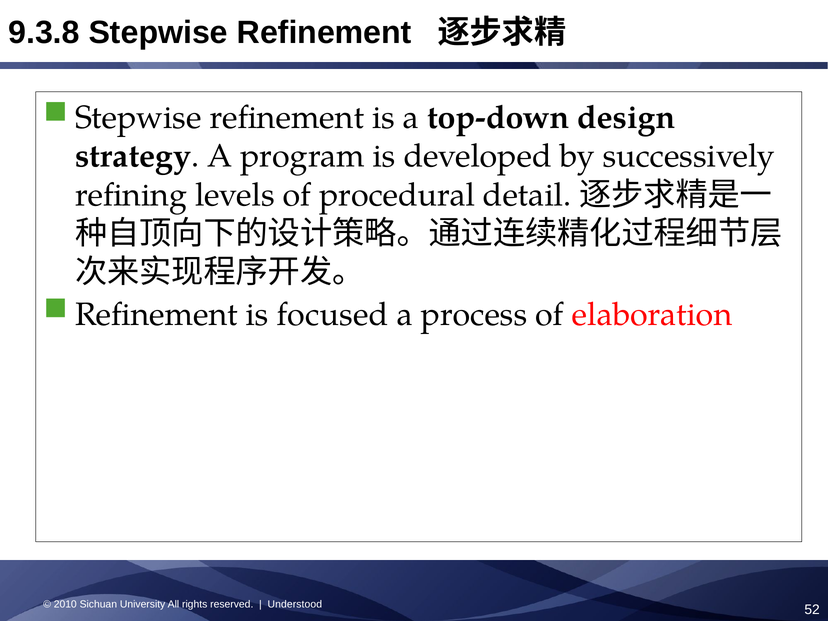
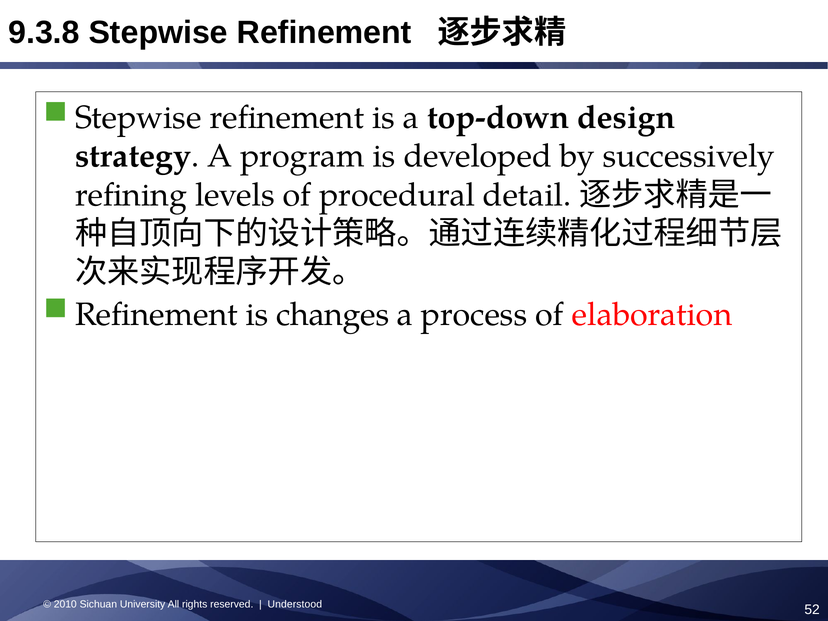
focused: focused -> changes (333, 314)
